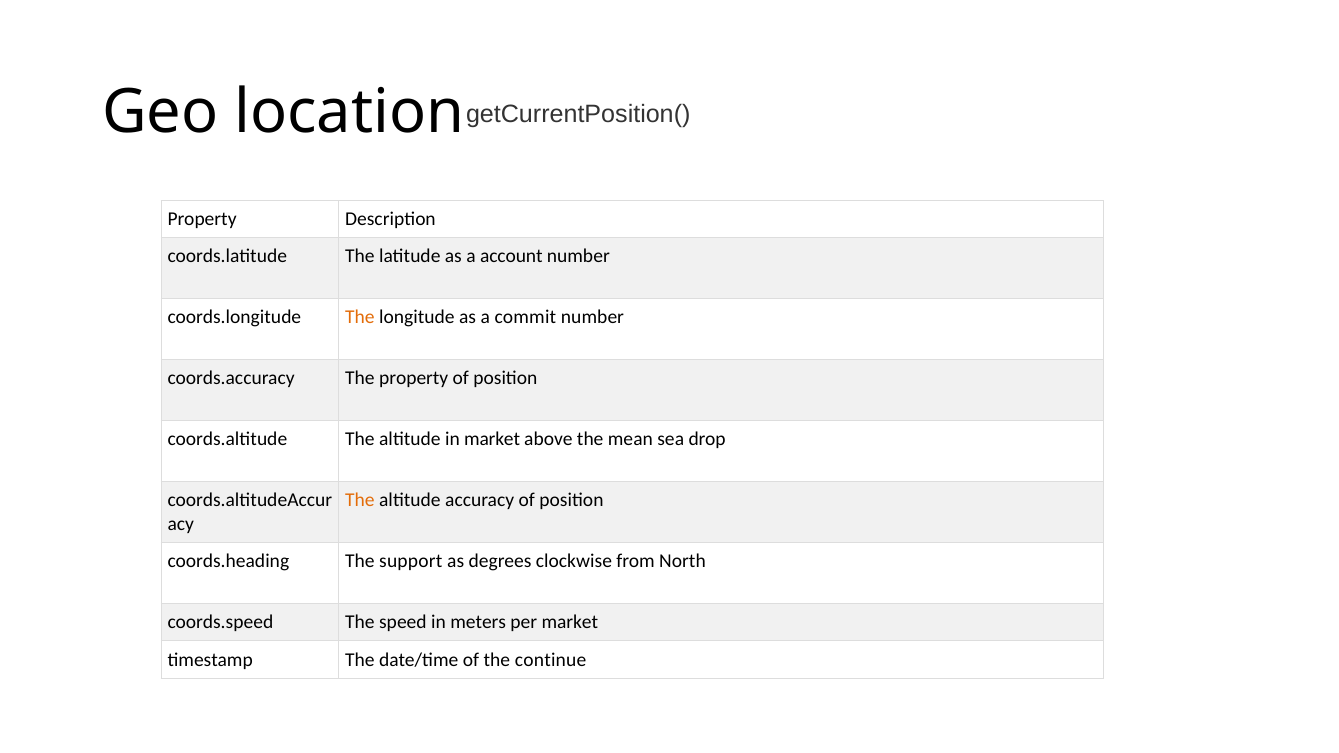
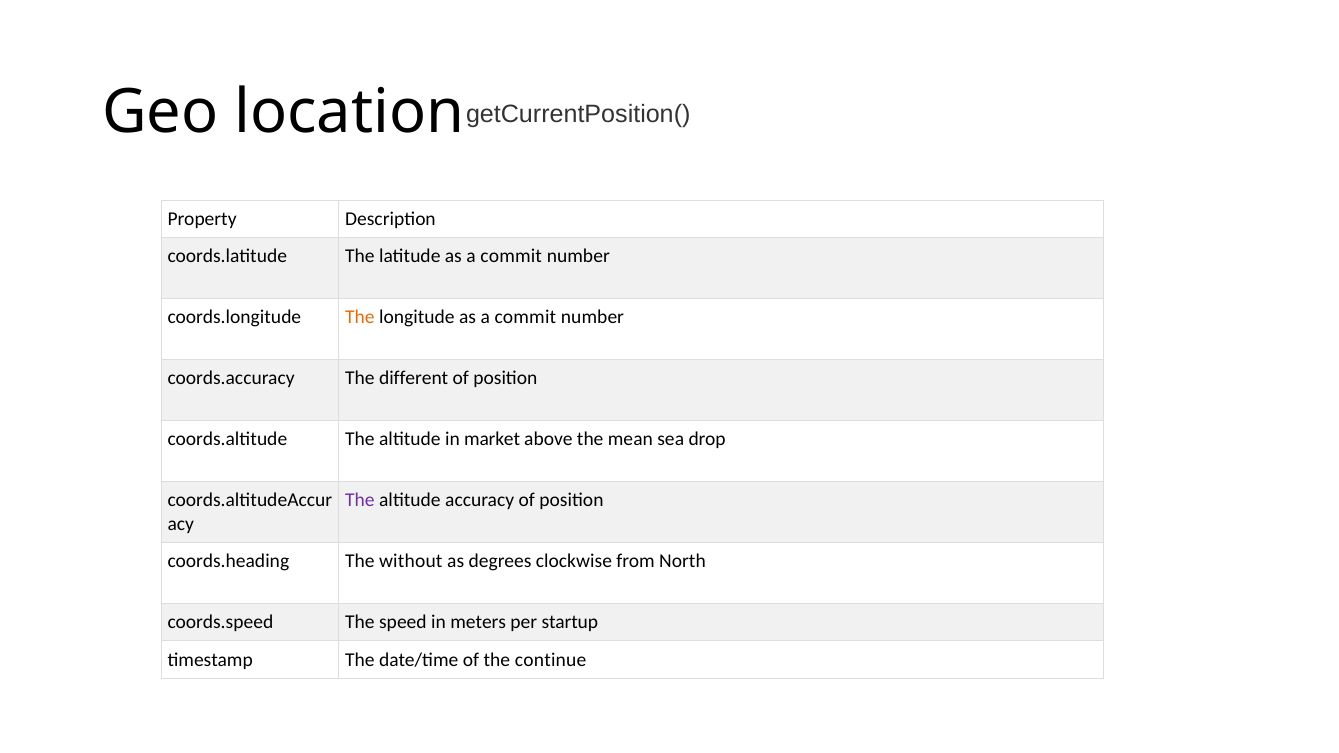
latitude as a account: account -> commit (511, 256)
The property: property -> different (414, 378)
The colour: orange -> purple (360, 501)
support: support -> without (411, 562)
per market: market -> startup (570, 623)
